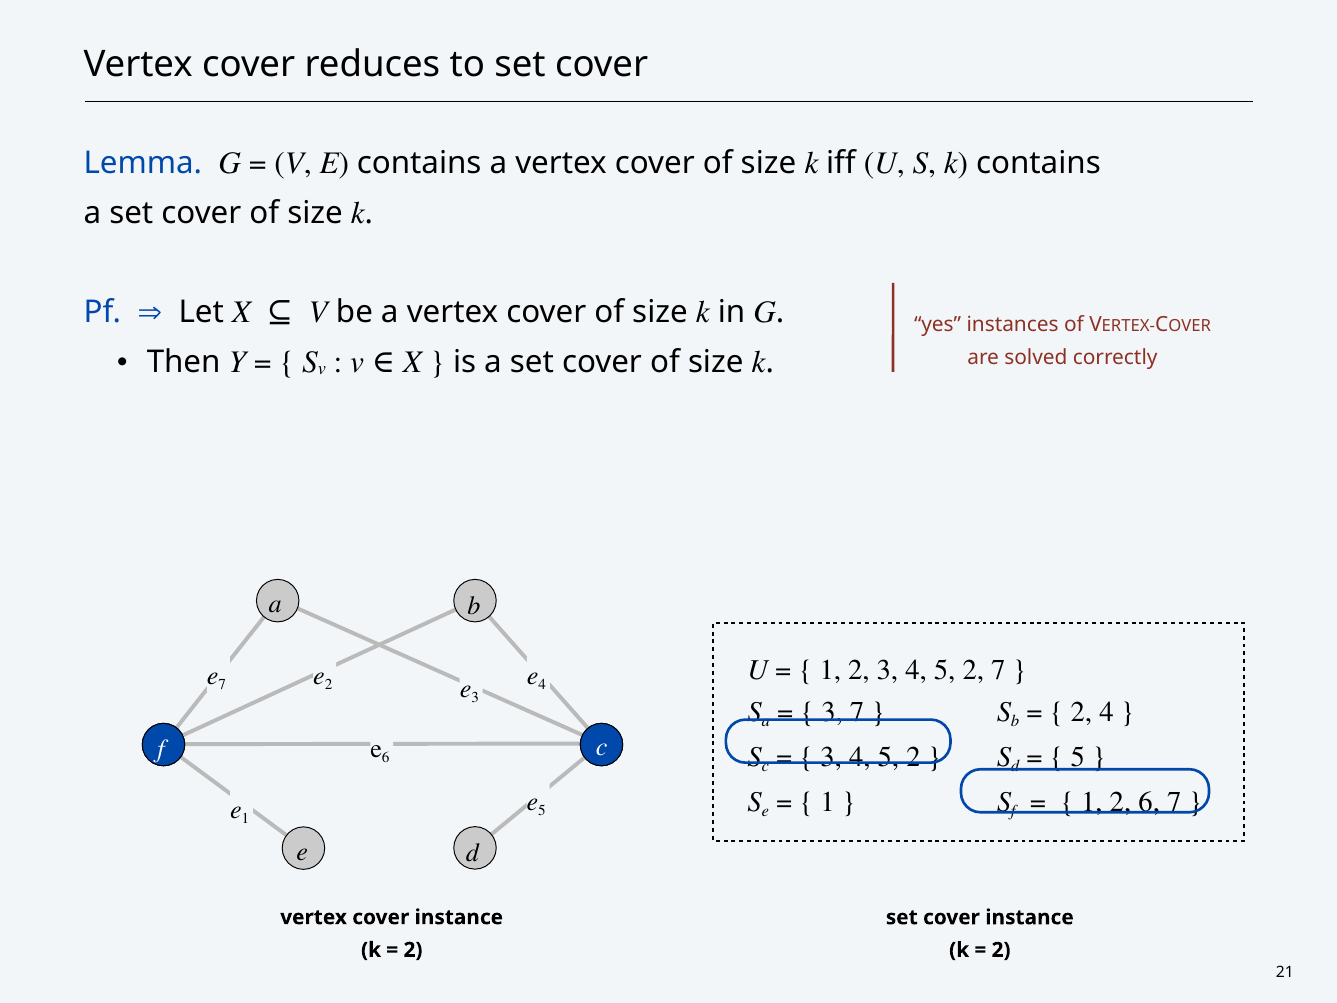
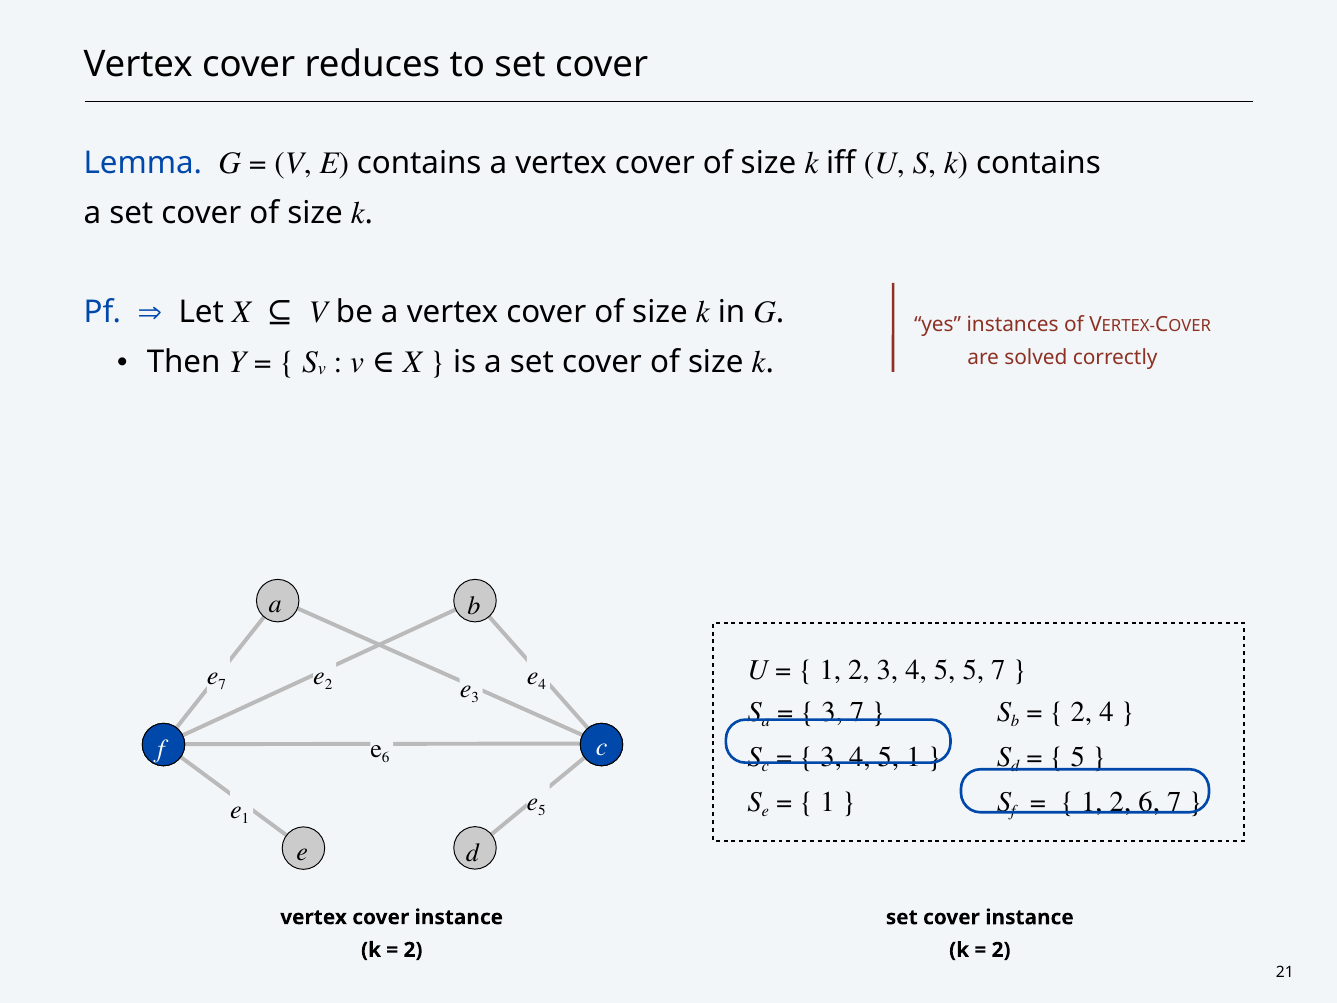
2: 2 -> 5 (973, 670)
2: 2 -> 1 (913, 756)
